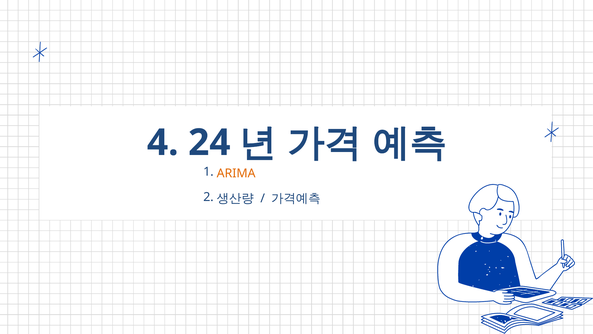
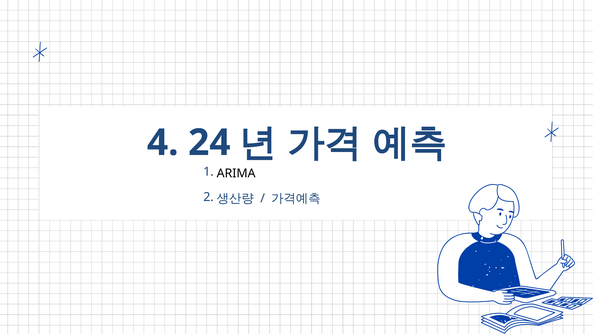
ARIMA colour: orange -> black (236, 173)
